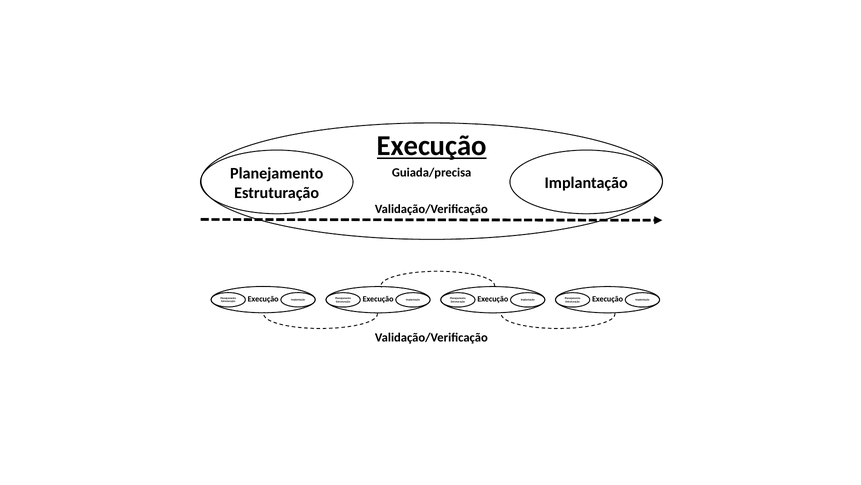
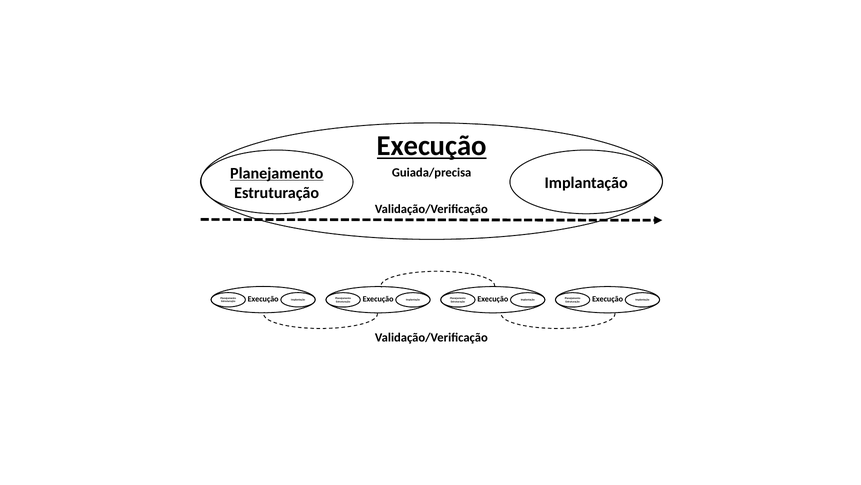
Planejamento underline: none -> present (277, 173)
